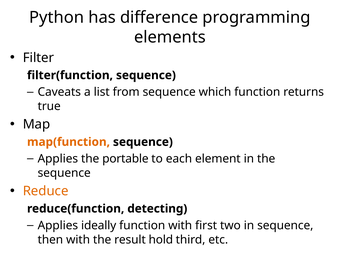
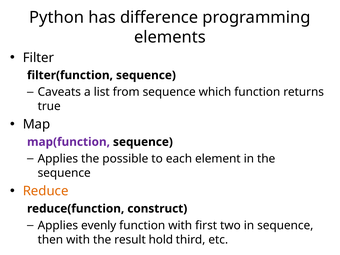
map(function colour: orange -> purple (69, 142)
portable: portable -> possible (125, 159)
detecting: detecting -> construct (157, 209)
ideally: ideally -> evenly (99, 225)
